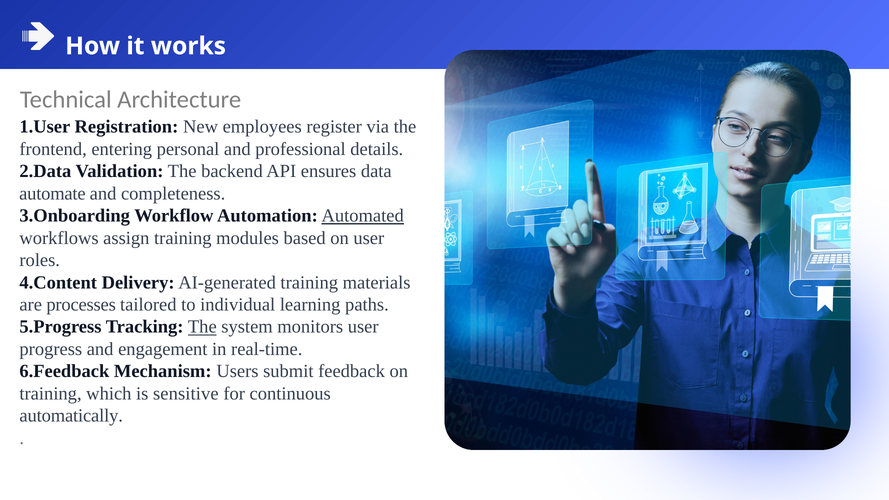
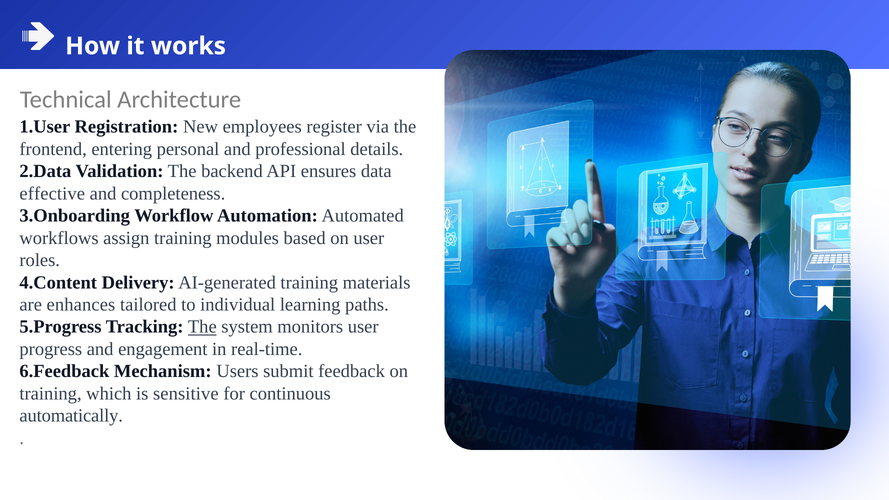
automate: automate -> effective (52, 194)
Automated underline: present -> none (363, 216)
processes: processes -> enhances (81, 305)
